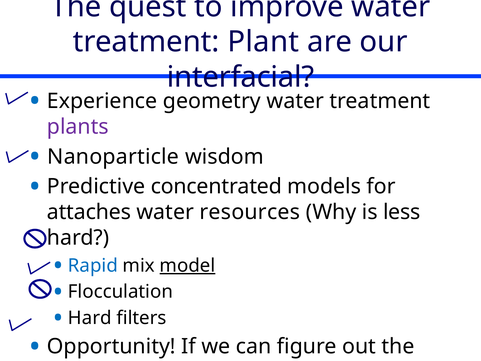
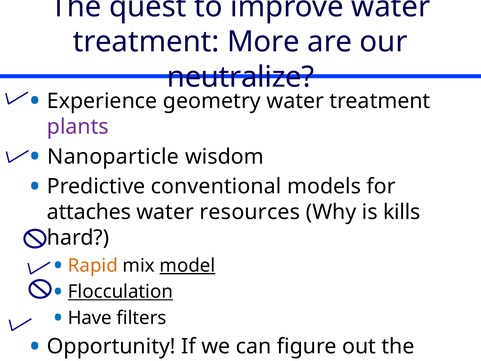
Plant: Plant -> More (263, 42)
interfacial: interfacial -> neutralize (241, 77)
concentrated: concentrated -> conventional (216, 186)
less: less -> kills (402, 212)
Rapid colour: blue -> orange (93, 265)
Flocculation underline: none -> present (120, 292)
Hard: Hard -> Have (90, 318)
